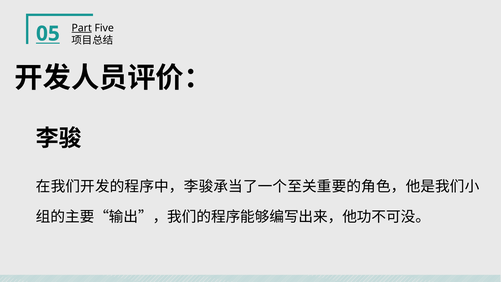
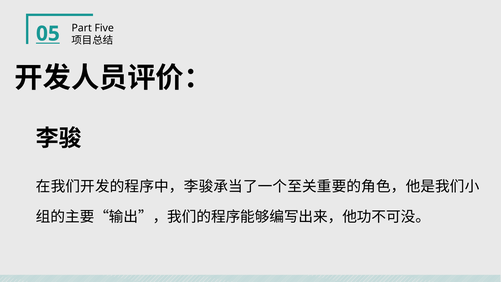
Part underline: present -> none (82, 28)
